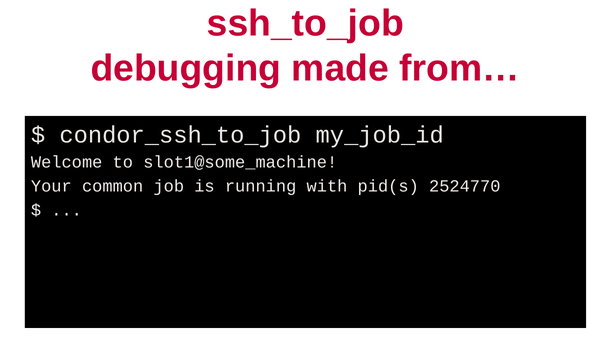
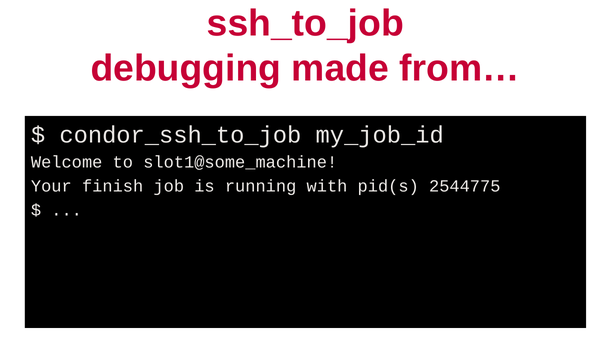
common: common -> finish (113, 186)
2524770: 2524770 -> 2544775 (465, 186)
